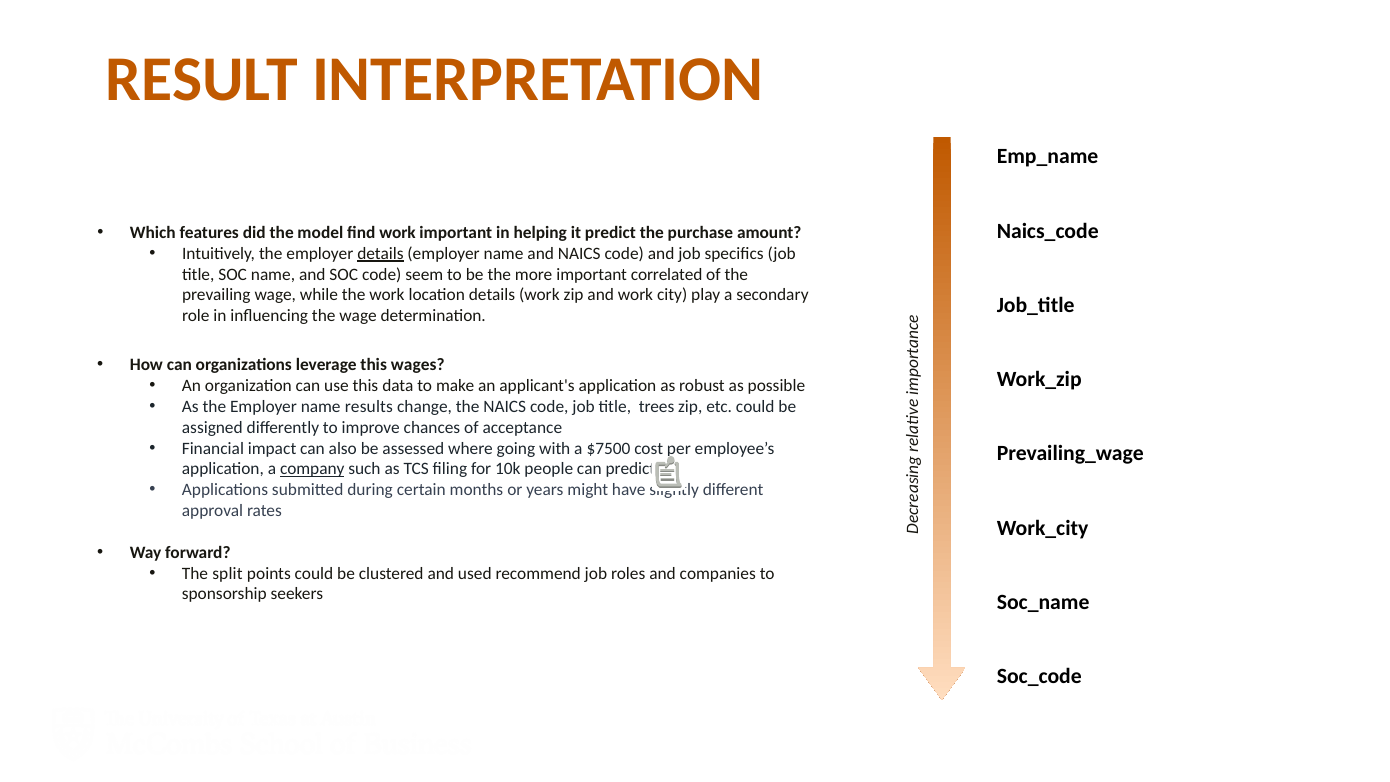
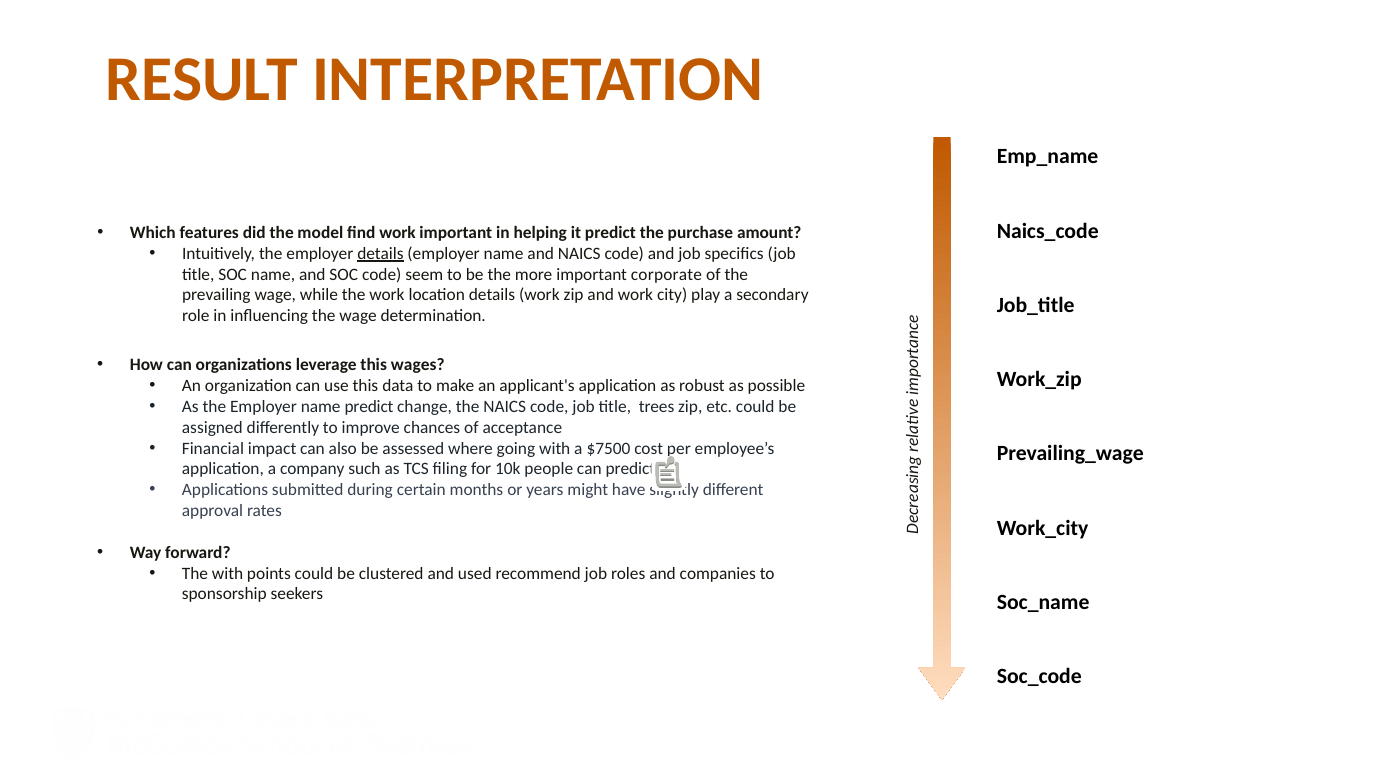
correlated: correlated -> corporate (666, 274)
name results: results -> predict (369, 407)
company underline: present -> none (312, 469)
The split: split -> with (228, 573)
